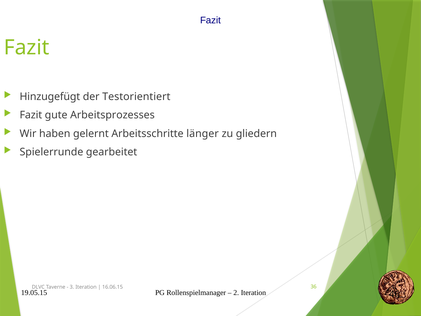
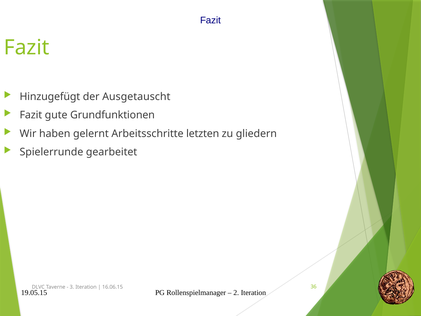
Testorientiert: Testorientiert -> Ausgetauscht (136, 96)
Arbeitsprozesses: Arbeitsprozesses -> Grundfunktionen (113, 115)
länger: länger -> letzten (203, 133)
46: 46 -> 37 (394, 294)
